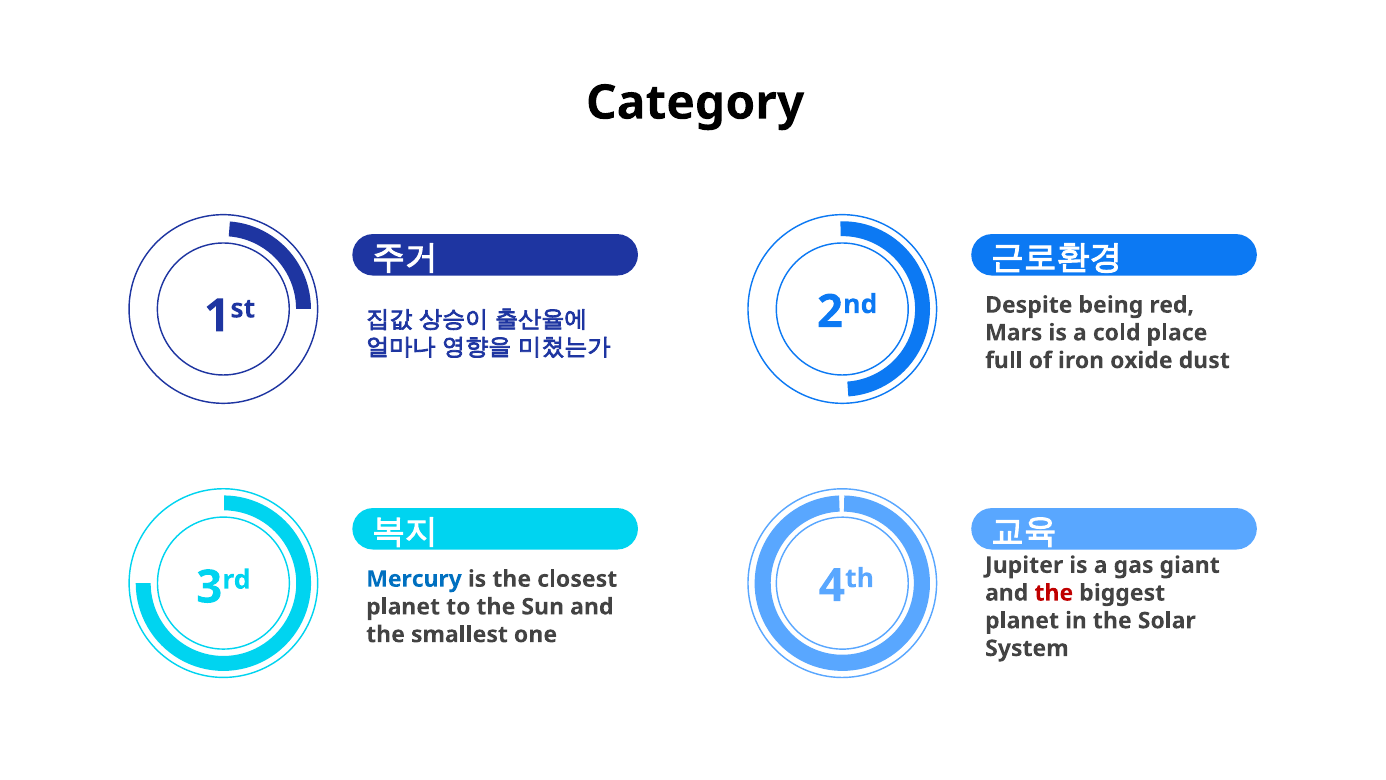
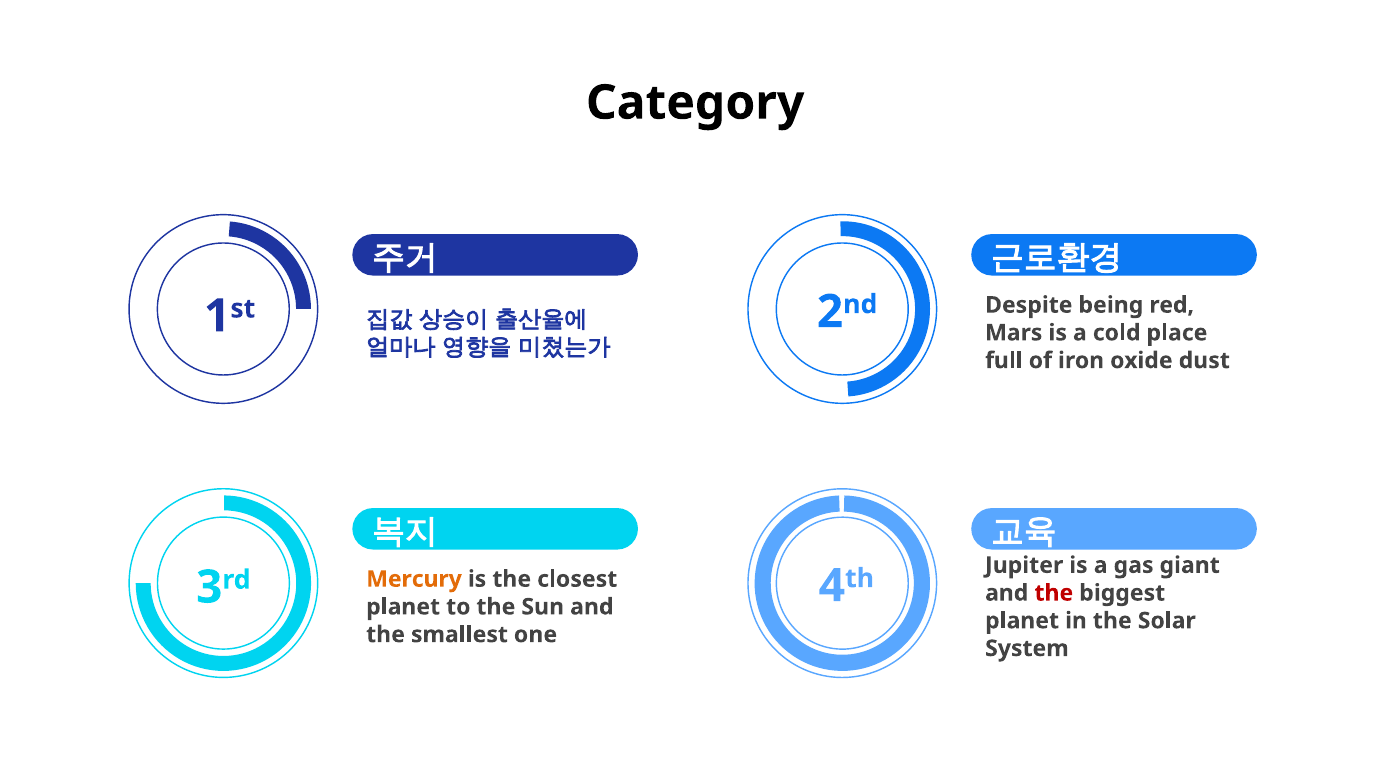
Mercury colour: blue -> orange (414, 579)
